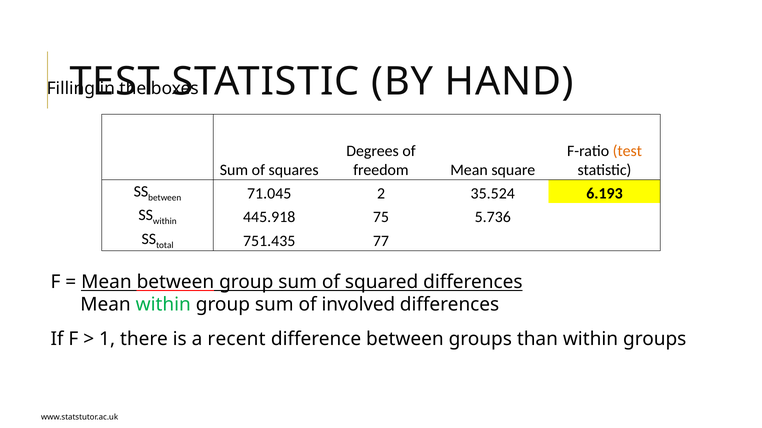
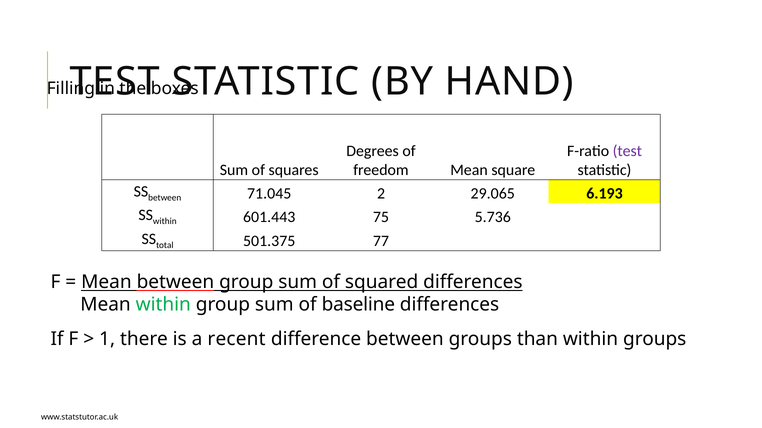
test colour: orange -> purple (627, 151)
35.524: 35.524 -> 29.065 (493, 194)
445.918: 445.918 -> 601.443 (269, 217)
751.435: 751.435 -> 501.375 (269, 242)
involved: involved -> baseline (358, 305)
